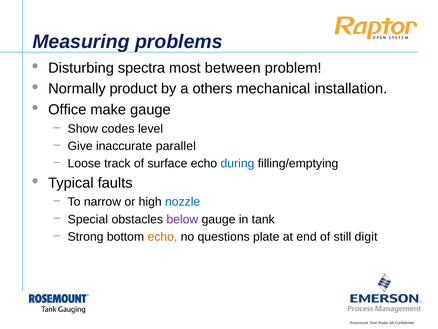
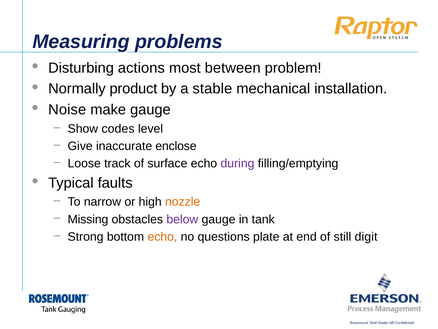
spectra: spectra -> actions (141, 68)
others: others -> stable (212, 89)
Office: Office -> Noise (67, 110)
parallel: parallel -> enclose (176, 146)
during colour: blue -> purple (237, 163)
nozzle colour: blue -> orange (183, 202)
Special: Special -> Missing (88, 219)
